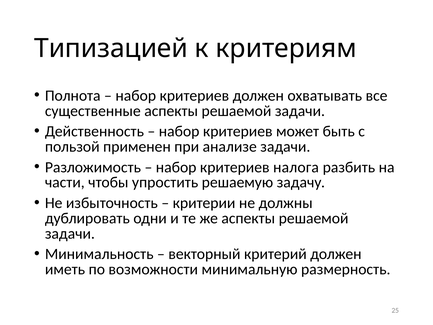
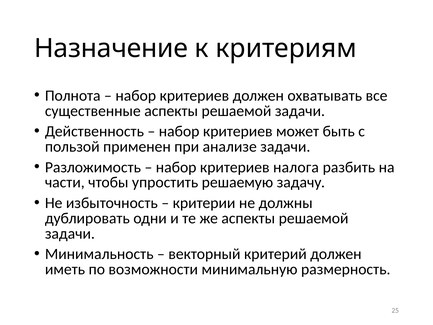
Типизацией: Типизацией -> Назначение (111, 48)
